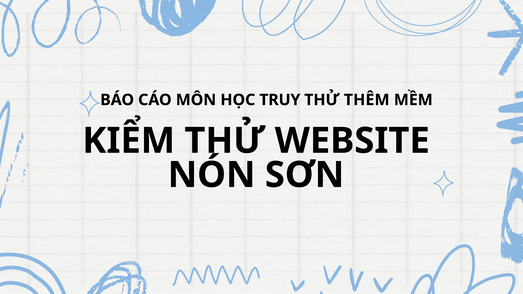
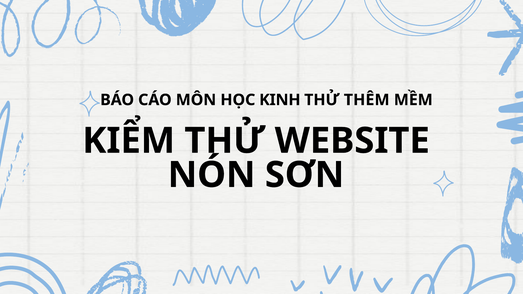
TRUY: TRUY -> KINH (280, 100)
